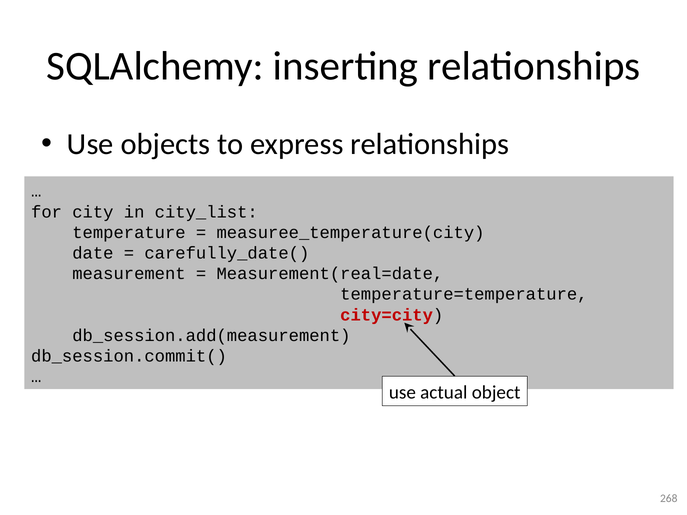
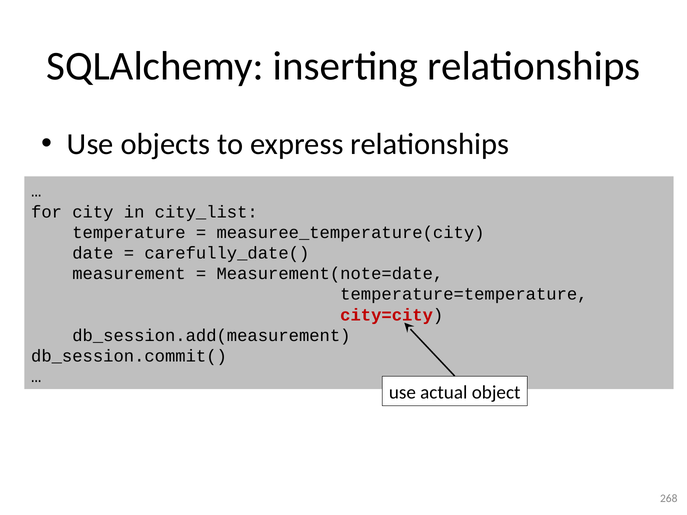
Measurement(real=date: Measurement(real=date -> Measurement(note=date (330, 274)
